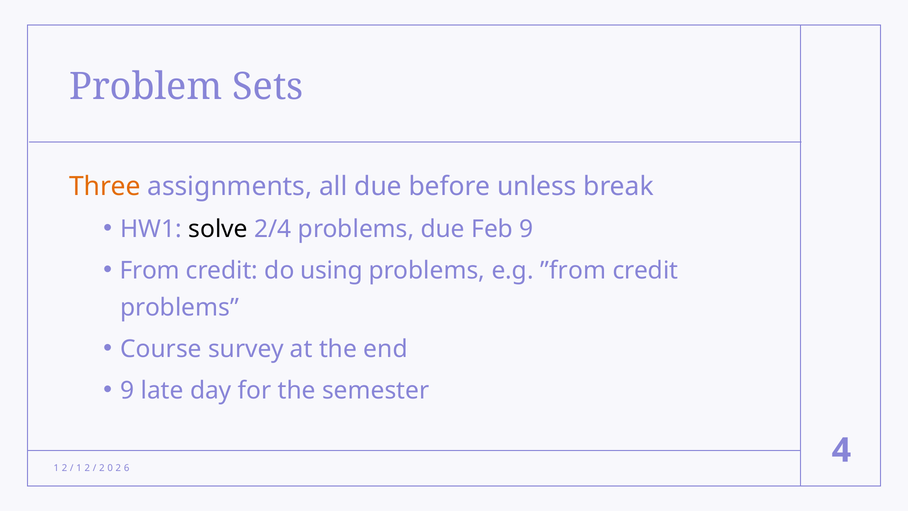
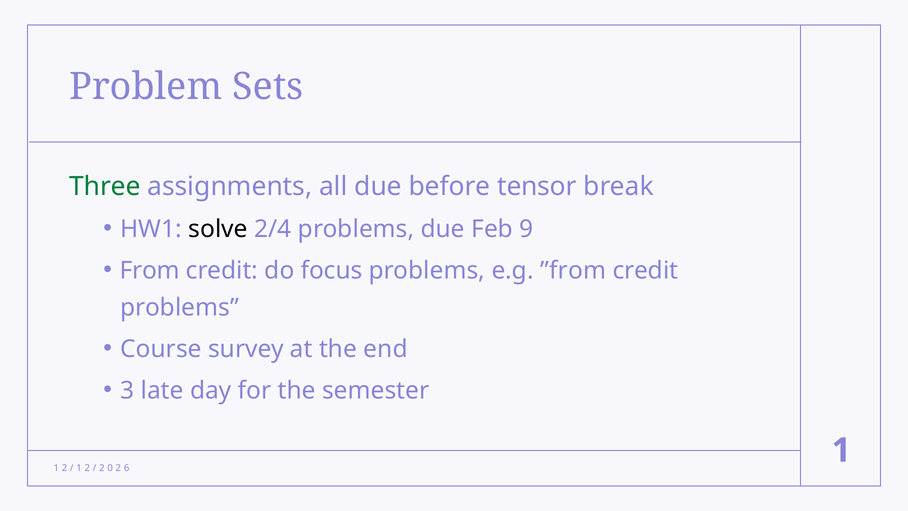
Three colour: orange -> green (105, 186)
unless: unless -> tensor (537, 186)
using: using -> focus (332, 270)
9: 9 -> 3 (127, 390)
4: 4 -> 1 (841, 450)
